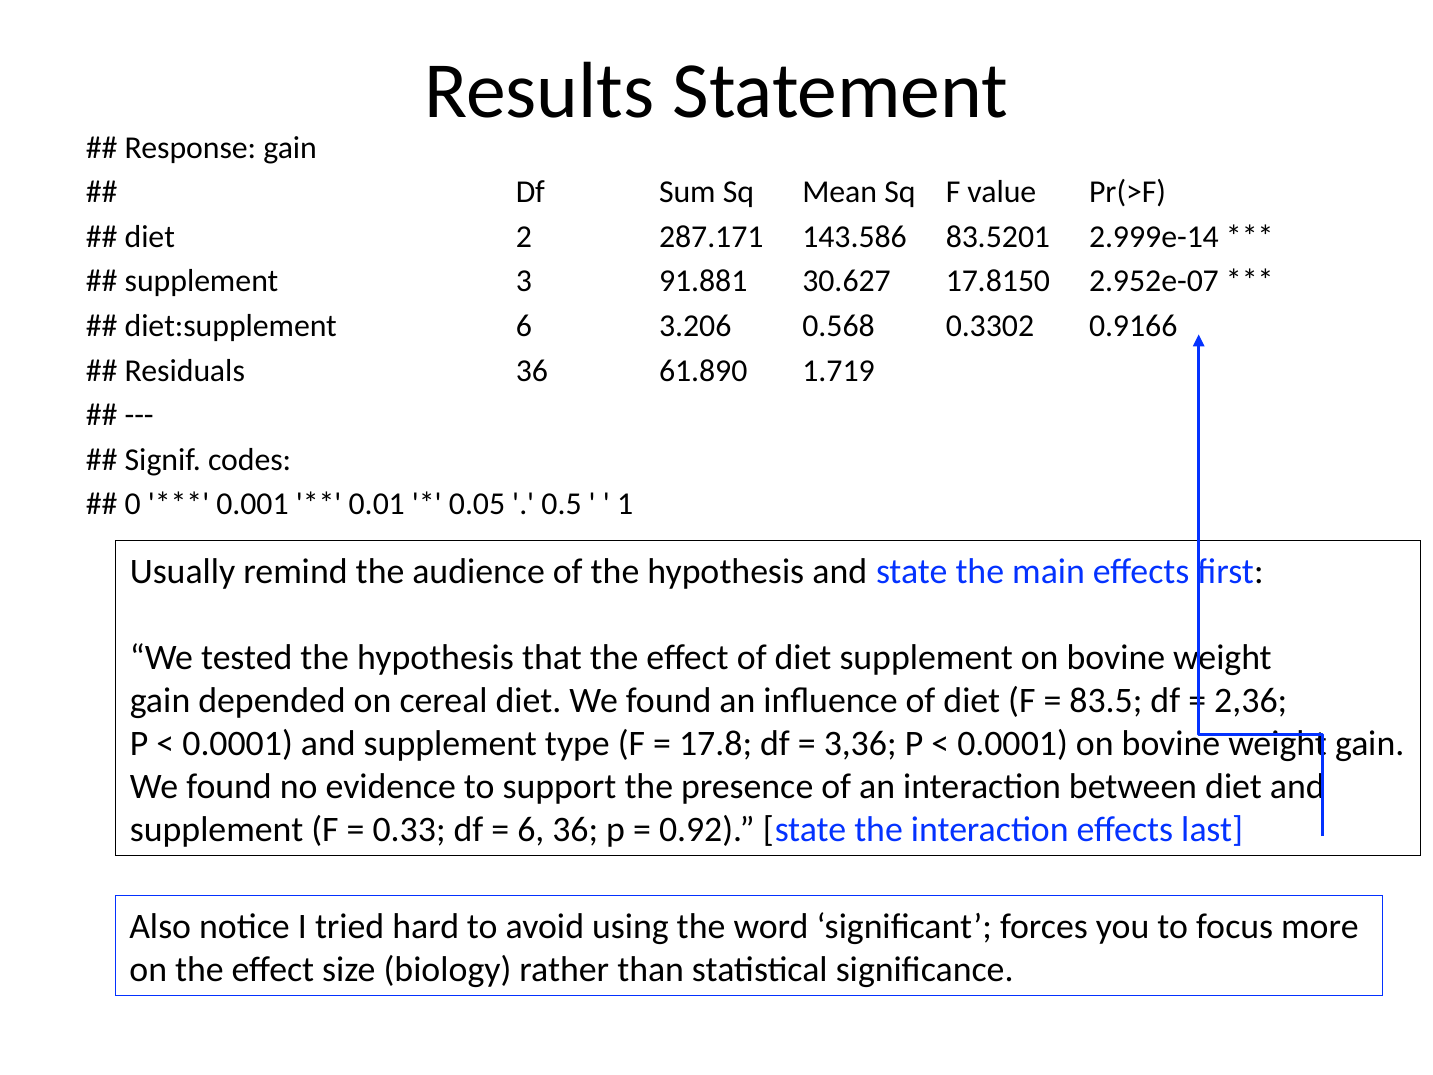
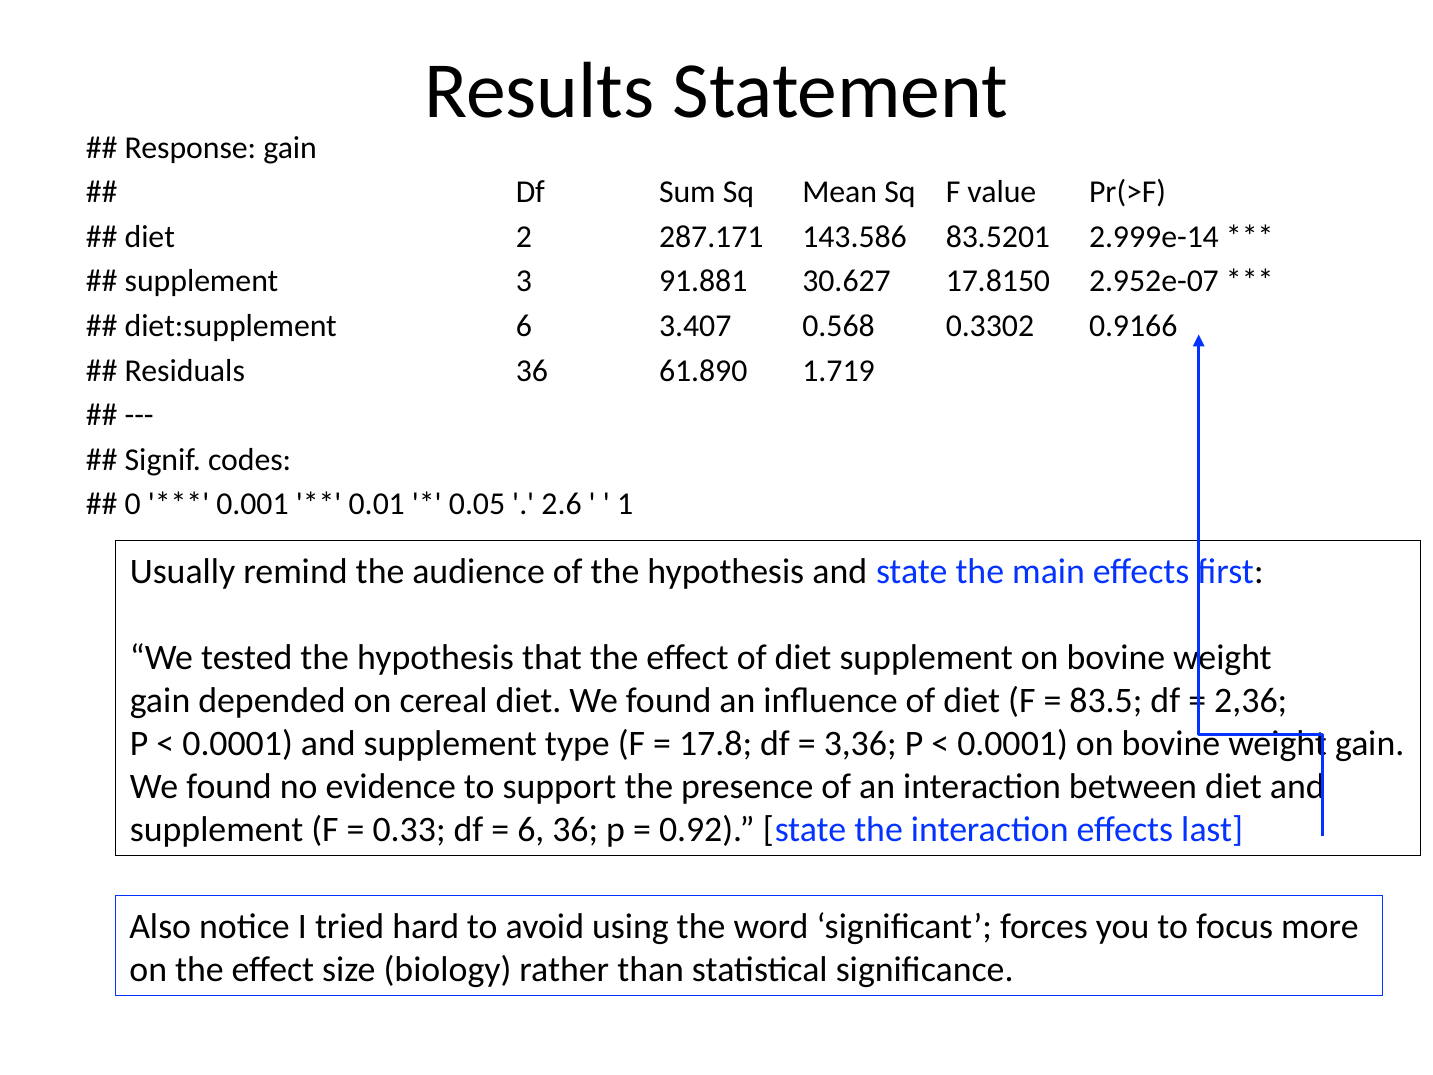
3.206: 3.206 -> 3.407 (695, 326)
0.5: 0.5 -> 2.6 (562, 504)
